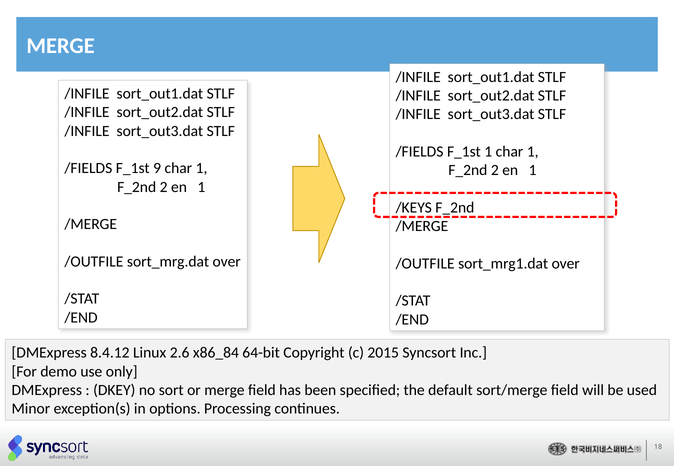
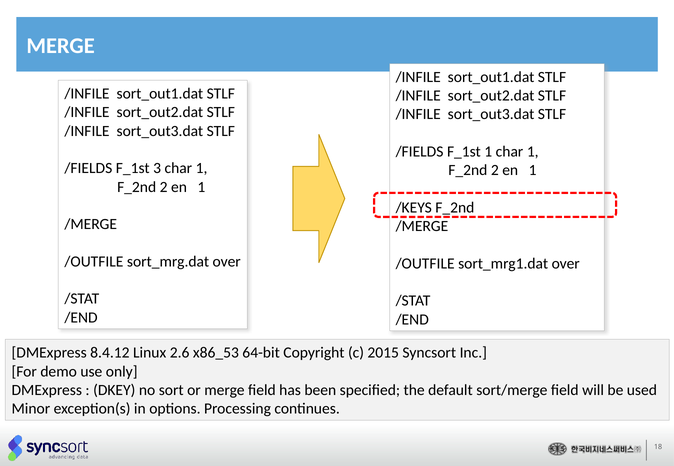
9: 9 -> 3 (157, 169)
x86_84: x86_84 -> x86_53 (216, 353)
